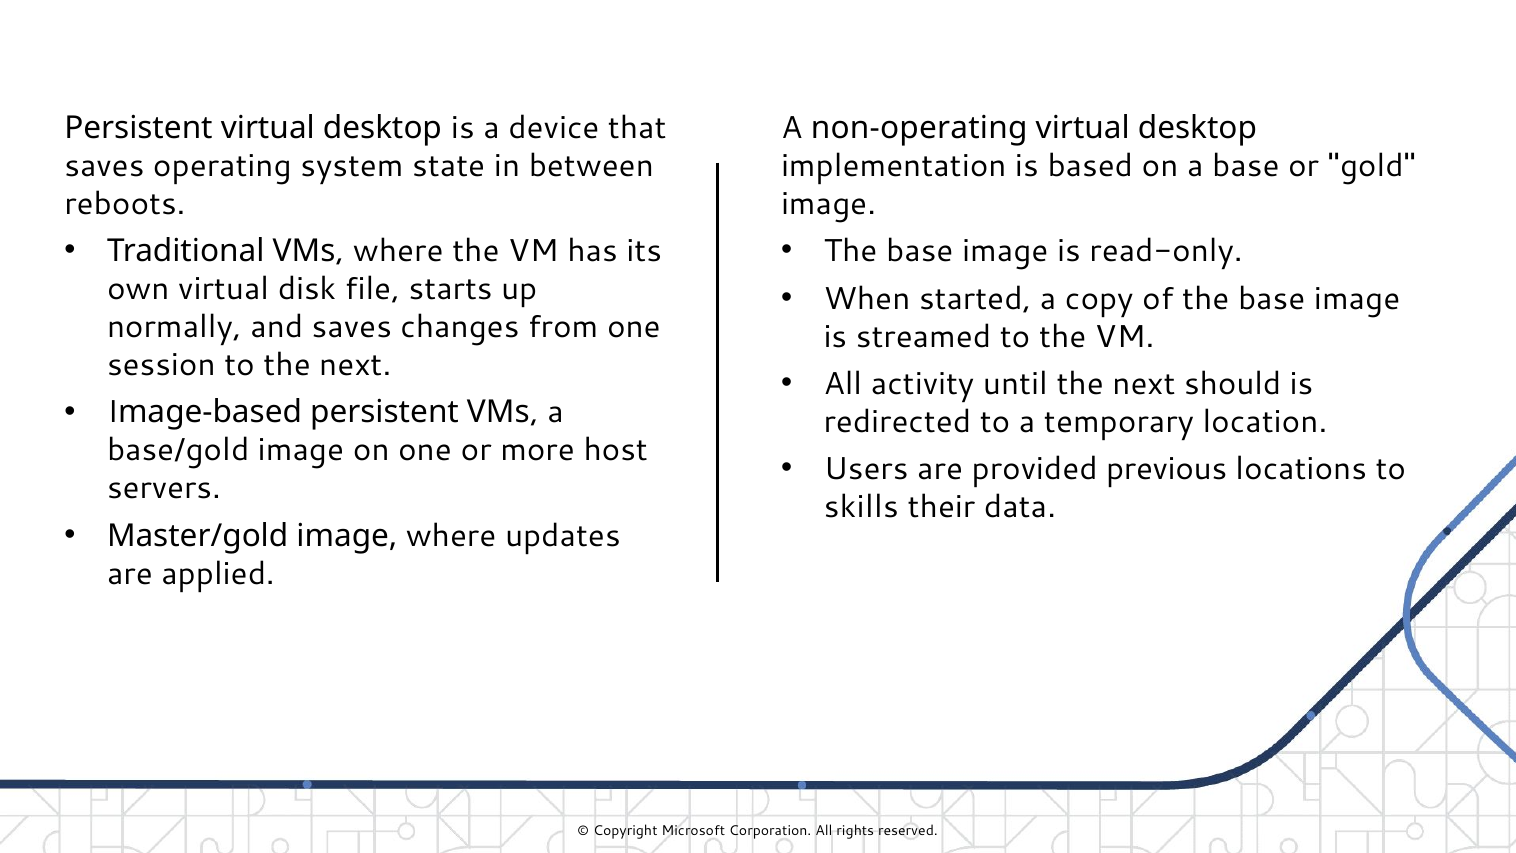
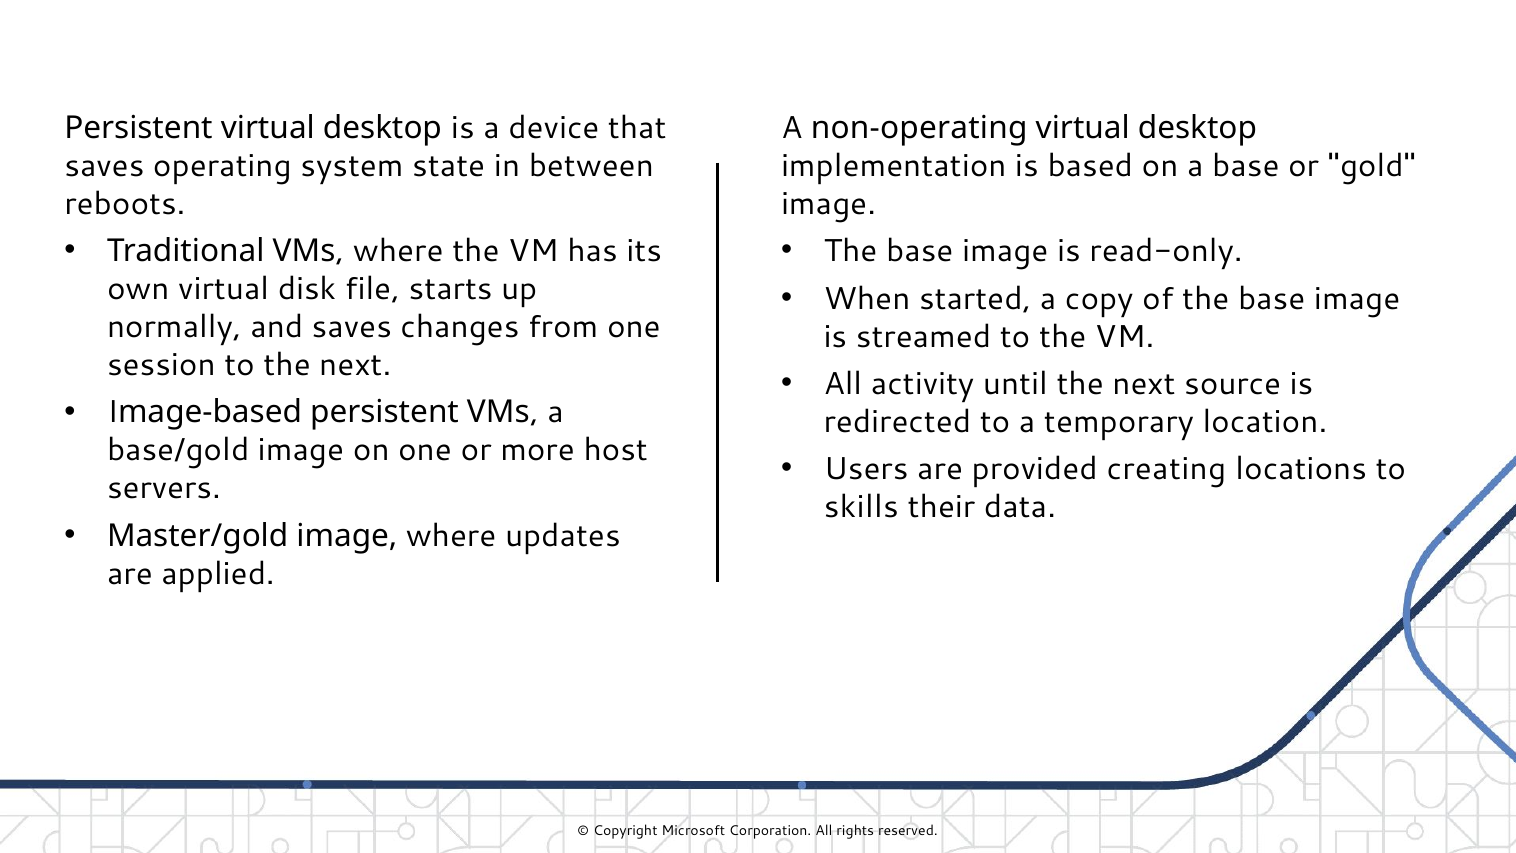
should: should -> source (1233, 384)
previous: previous -> creating (1166, 469)
